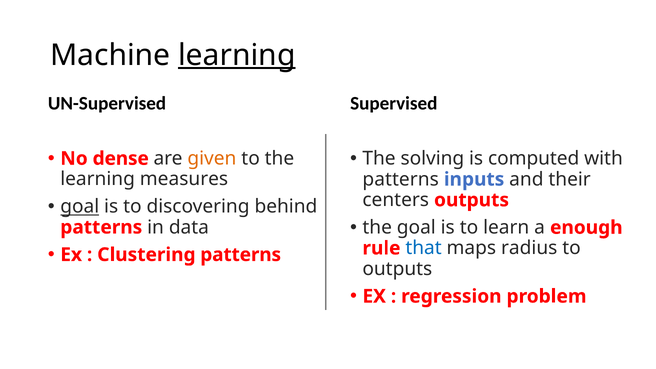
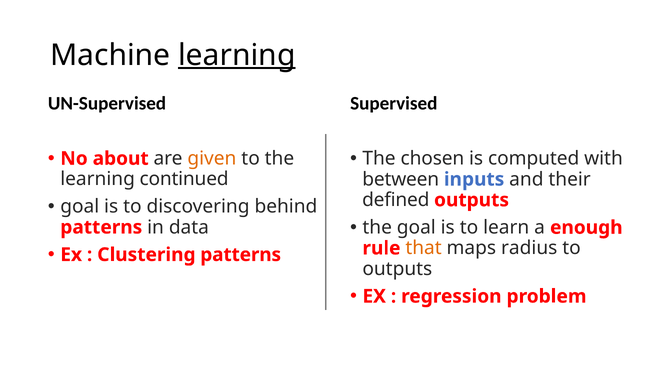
dense: dense -> about (121, 159)
solving: solving -> chosen (432, 159)
measures: measures -> continued (184, 179)
patterns: patterns -> between (401, 179)
centers: centers -> defined (396, 200)
goal underline: present -> none (80, 207)
that colour: blue -> orange (424, 248)
